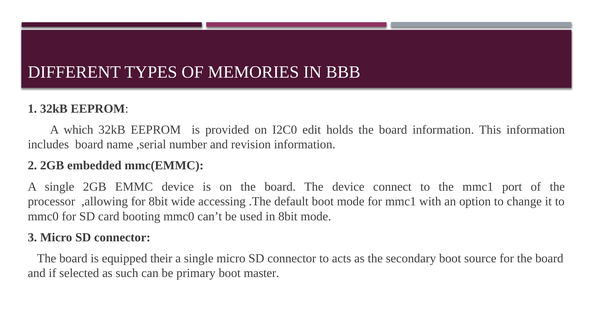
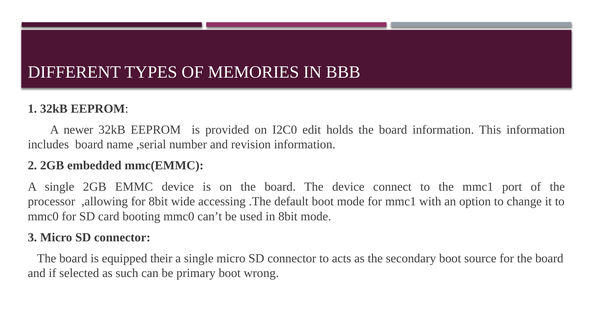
which: which -> newer (78, 129)
master: master -> wrong (261, 273)
